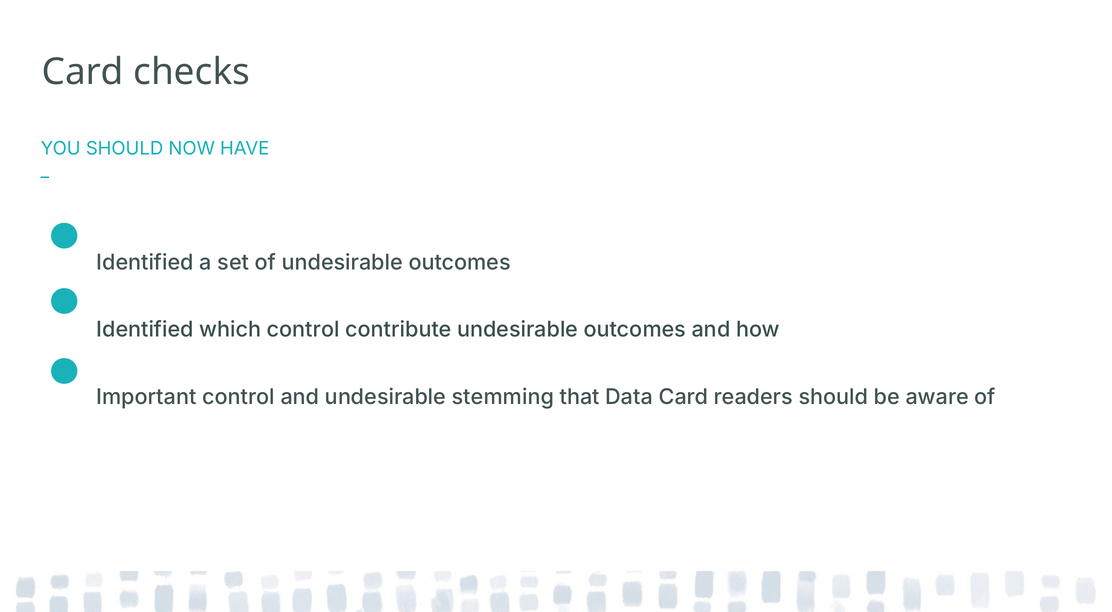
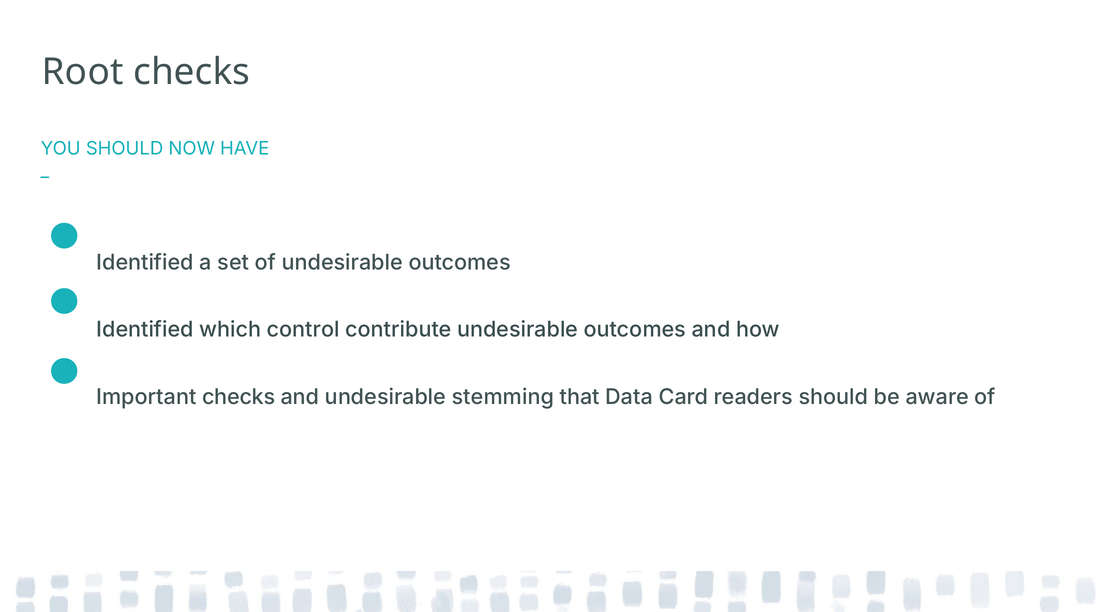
Card: Card -> Root (83, 72)
Important control: control -> checks (239, 397)
